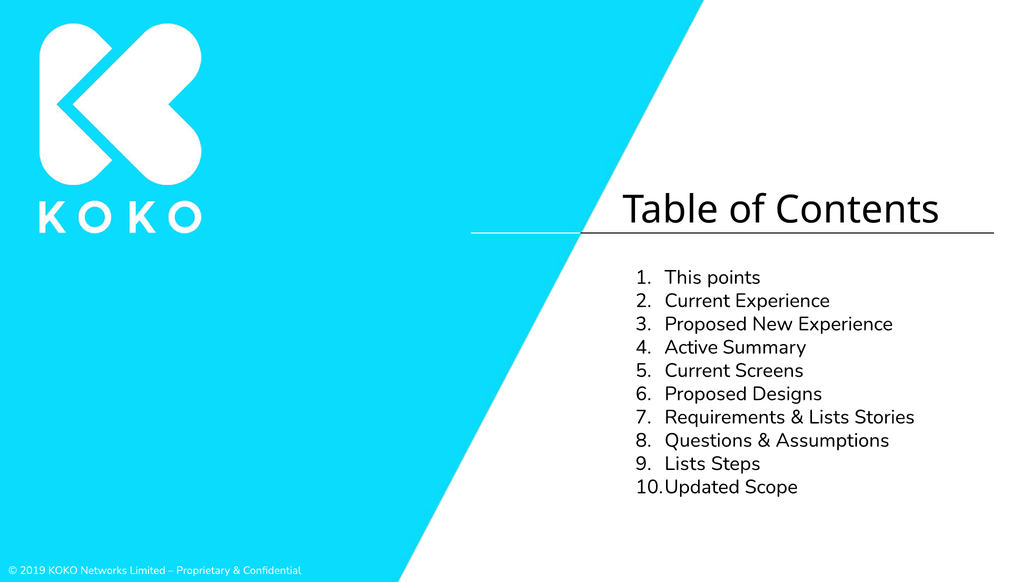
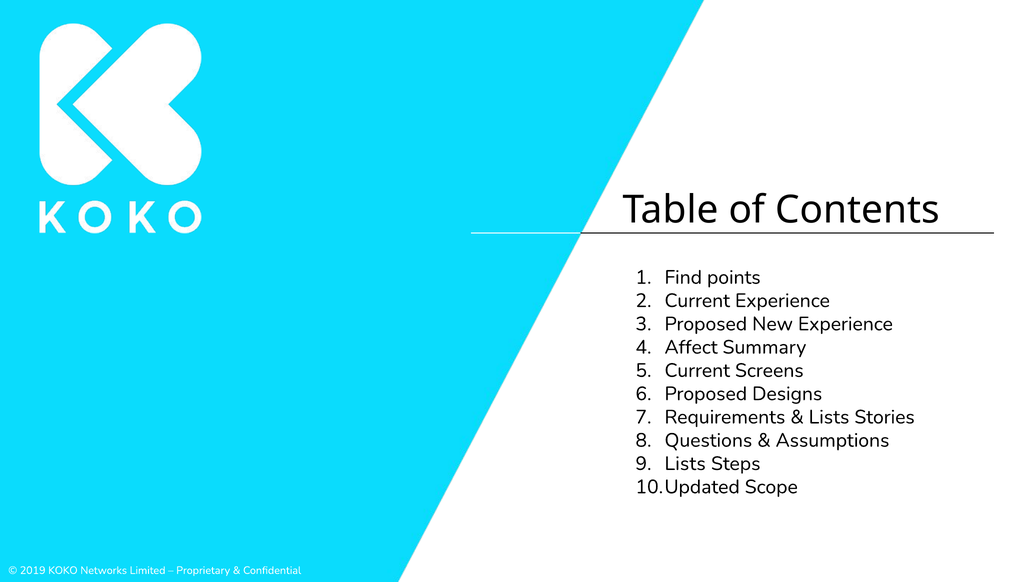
This: This -> Find (683, 277)
Active: Active -> Affect (691, 347)
